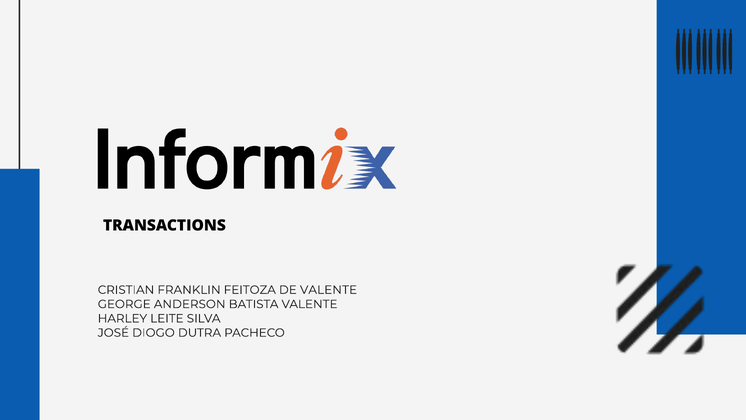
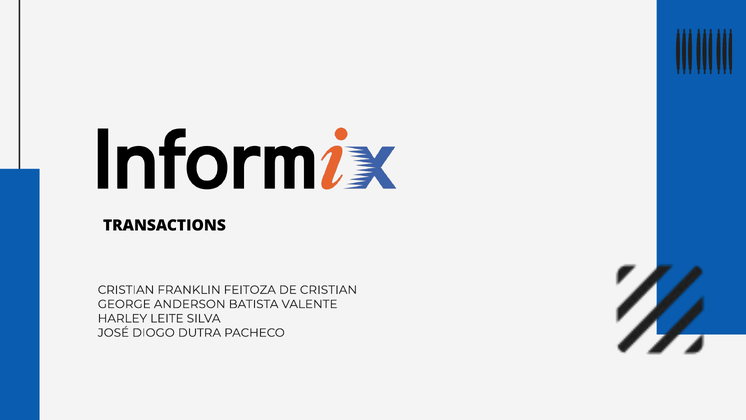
DE VALENTE: VALENTE -> CRISTIAN (329, 290)
